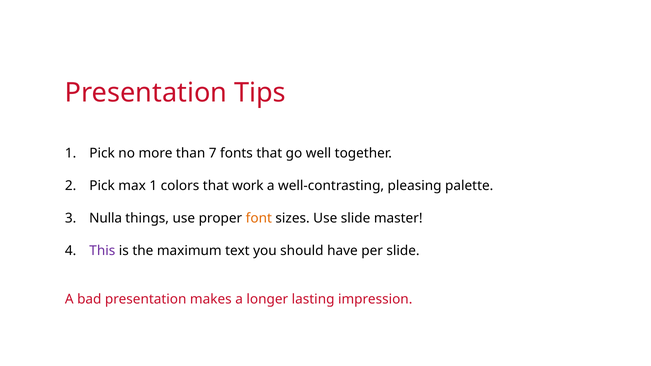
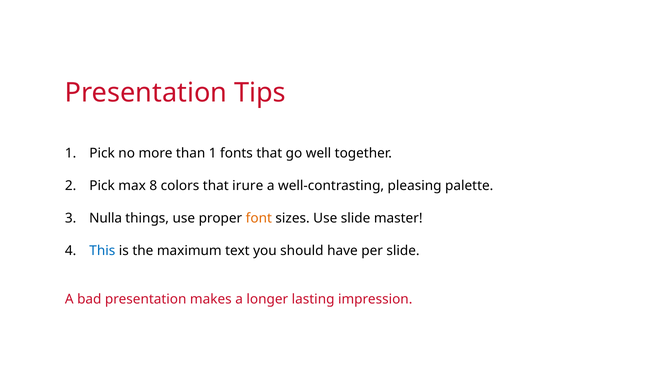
than 7: 7 -> 1 (213, 153)
max 1: 1 -> 8 (153, 186)
work: work -> irure (248, 186)
This colour: purple -> blue (102, 251)
